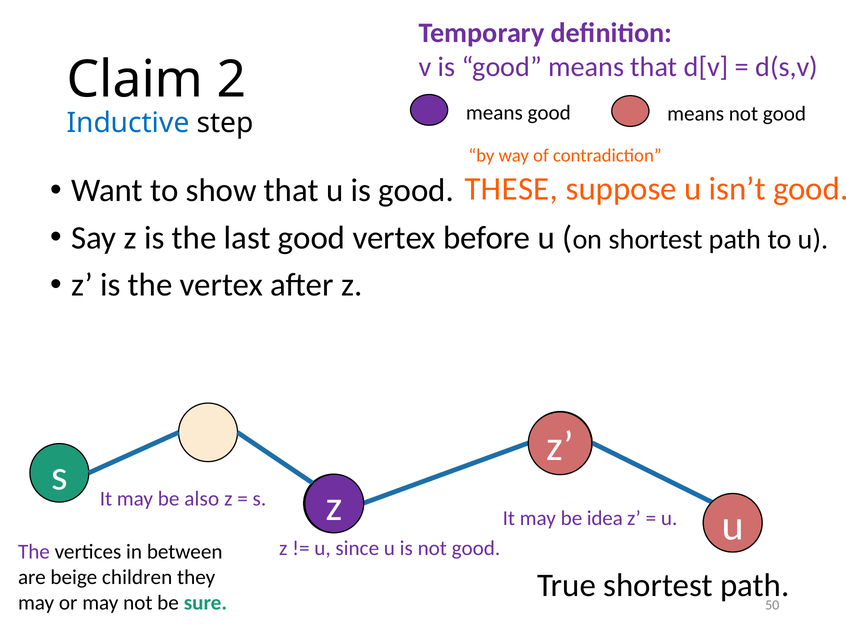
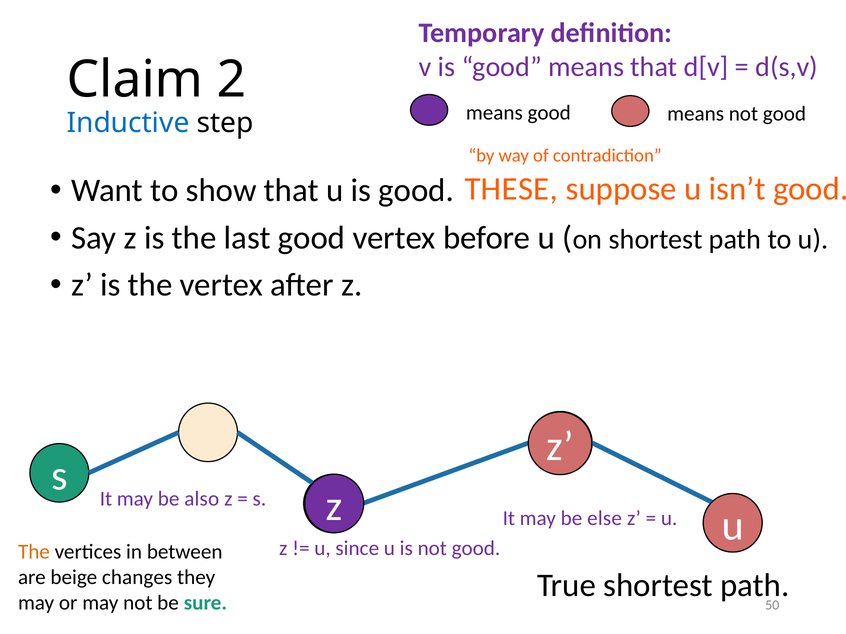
idea: idea -> else (605, 519)
The colour: purple -> orange (34, 552)
children: children -> changes (137, 578)
